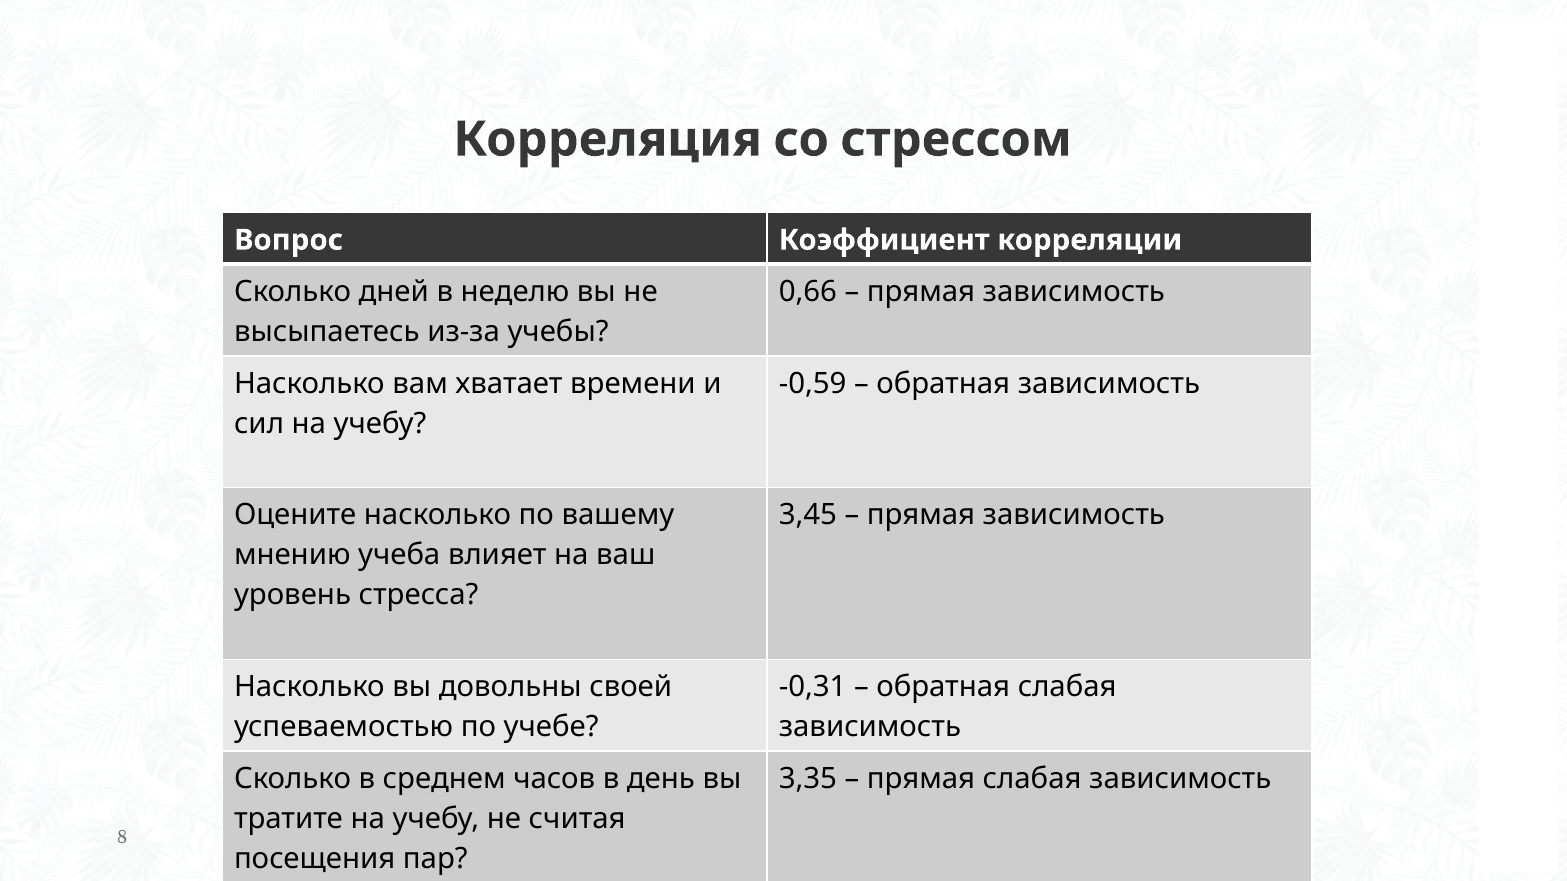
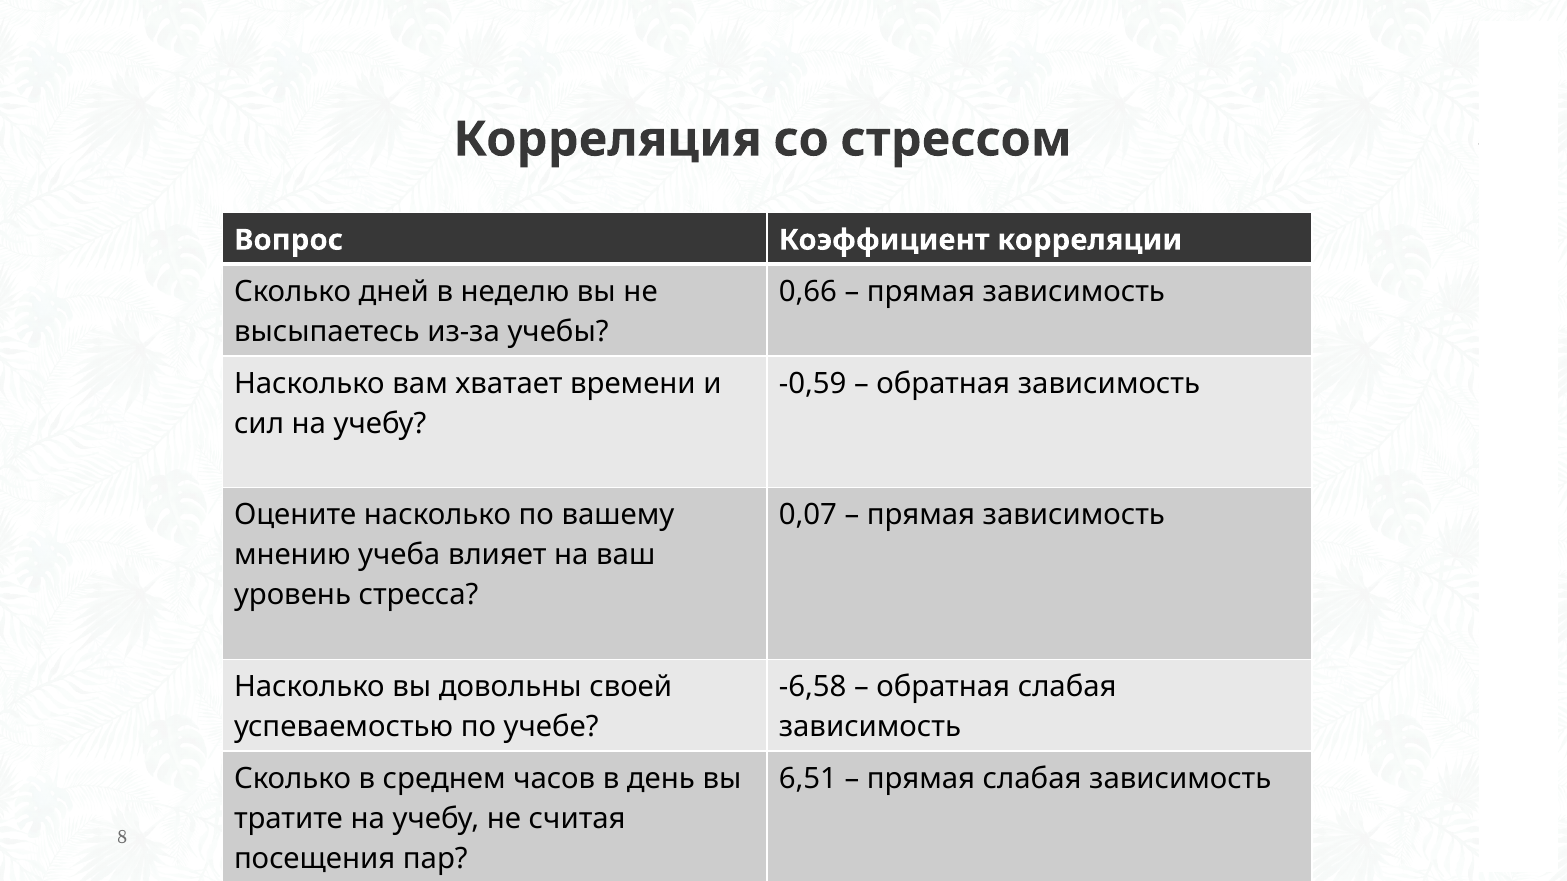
3,45: 3,45 -> 0,07 (808, 515)
-0,31: -0,31 -> -6,58 (813, 687)
3,35: 3,35 -> 6,51 (808, 779)
